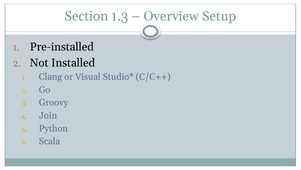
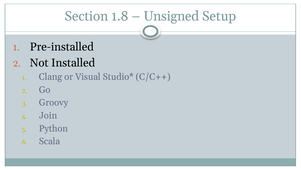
1.3: 1.3 -> 1.8 (120, 16)
Overview: Overview -> Unsigned (171, 16)
